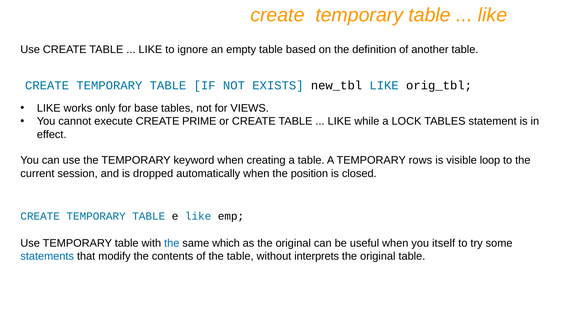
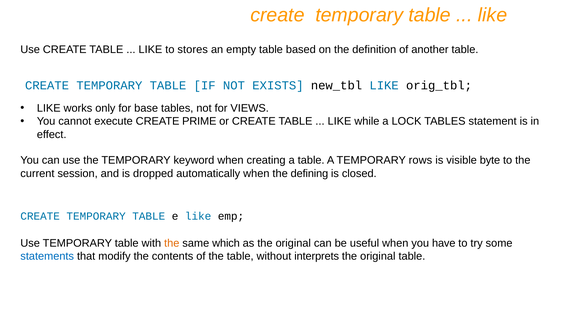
ignore: ignore -> stores (193, 50)
loop: loop -> byte (490, 160)
position: position -> defining (309, 173)
the colour: blue -> orange (172, 243)
itself: itself -> have (444, 243)
